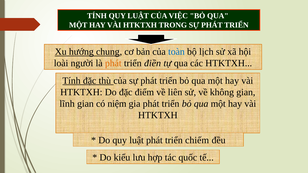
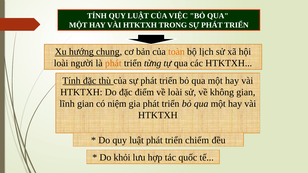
toàn colour: blue -> orange (176, 52)
điền: điền -> từng (153, 63)
về liên: liên -> loài (175, 92)
kiểu: kiểu -> khỏi (122, 158)
